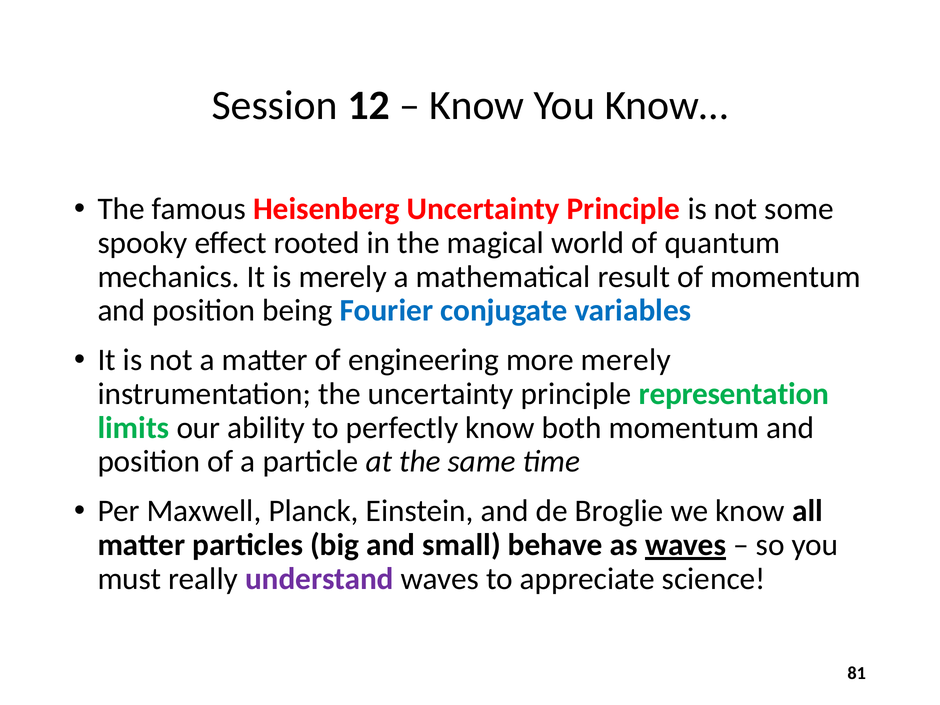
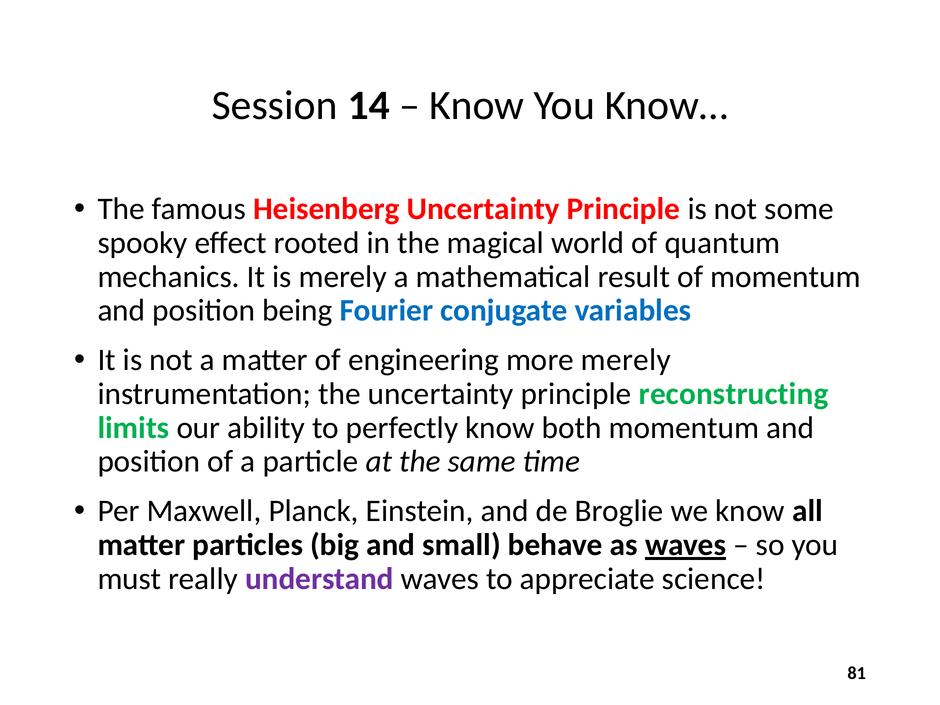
12: 12 -> 14 (369, 105)
representation: representation -> reconstructing (734, 394)
